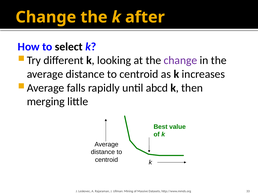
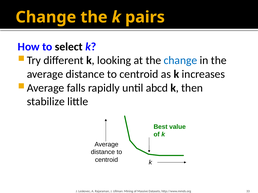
after: after -> pairs (145, 17)
change colour: purple -> blue (180, 61)
merging: merging -> stabilize (46, 102)
